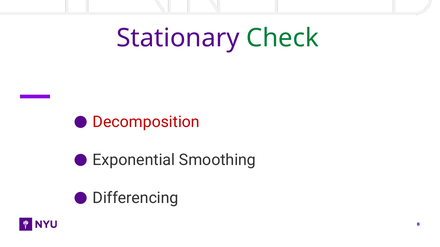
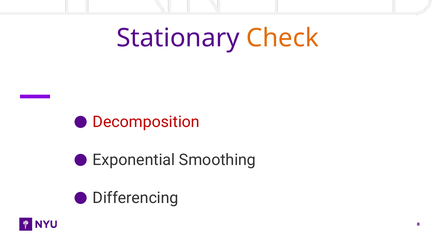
Check colour: green -> orange (283, 38)
